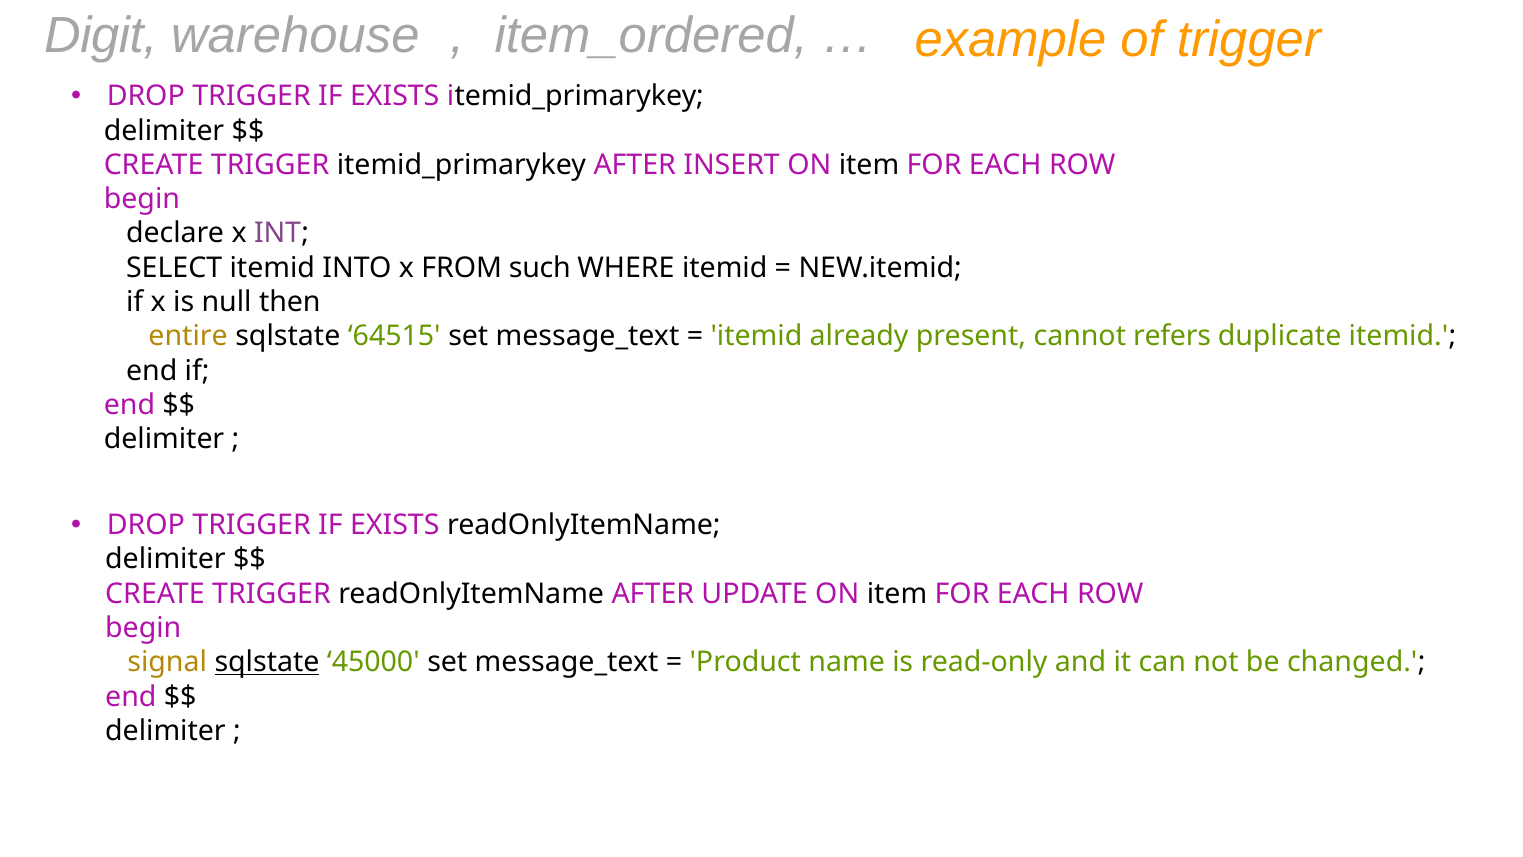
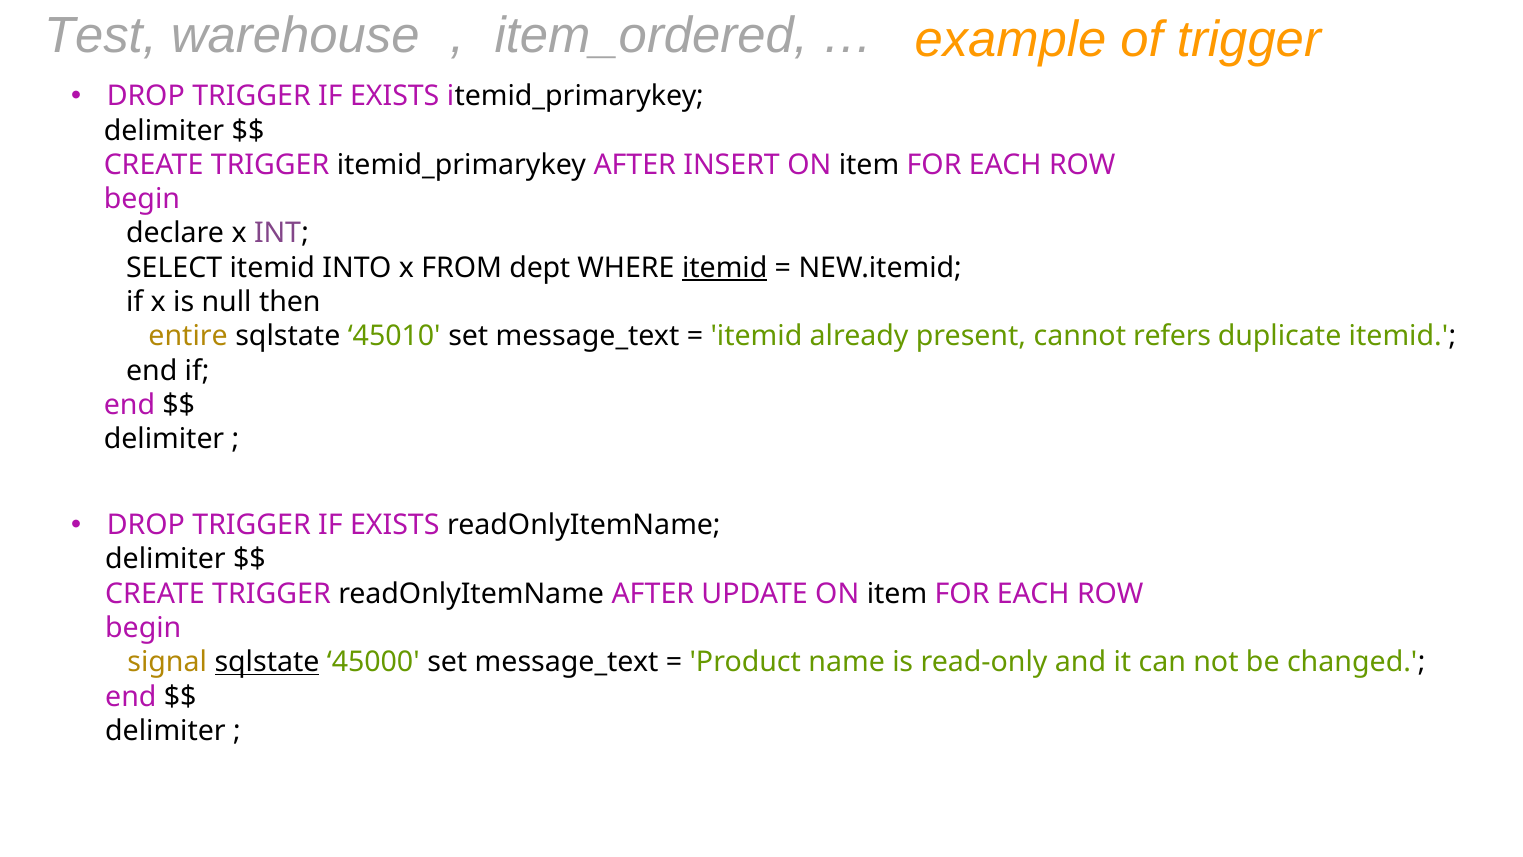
Digit: Digit -> Test (100, 36)
such: such -> dept (540, 268)
itemid underline: none -> present (725, 268)
64515: 64515 -> 45010 (394, 336)
